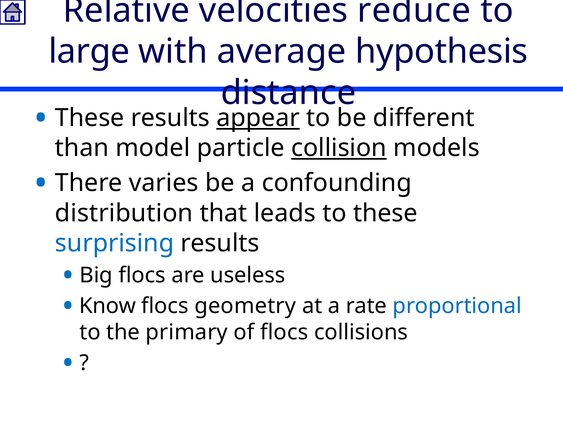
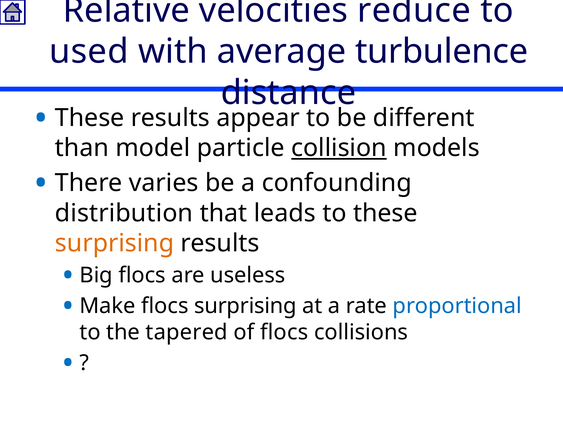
large: large -> used (89, 52)
hypothesis: hypothesis -> turbulence (442, 52)
appear underline: present -> none (258, 118)
surprising colour: blue -> orange (115, 243)
Know: Know -> Make (108, 306)
flocs geometry: geometry -> surprising (245, 306)
primary: primary -> tapered (187, 333)
